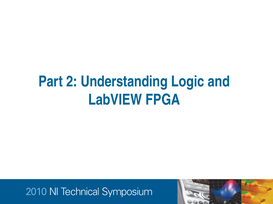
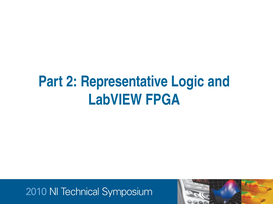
Understanding: Understanding -> Representative (124, 82)
